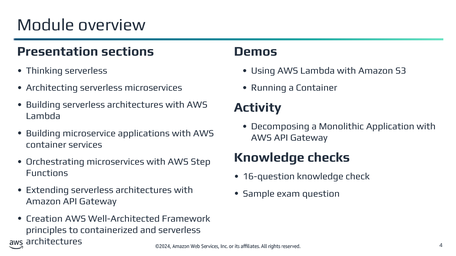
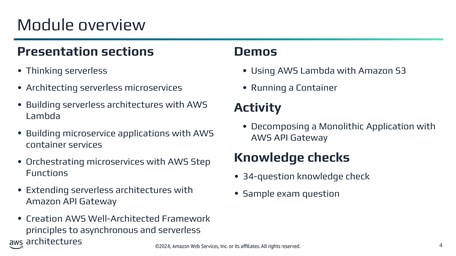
16-question: 16-question -> 34-question (269, 177)
containerized: containerized -> asynchronous (109, 230)
